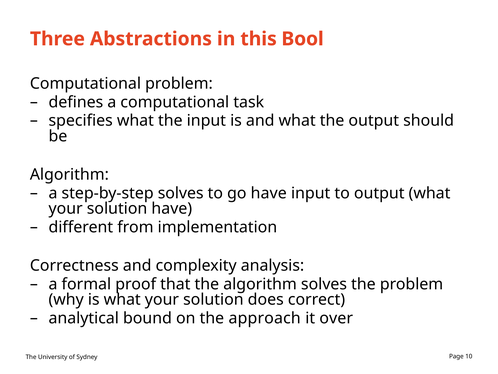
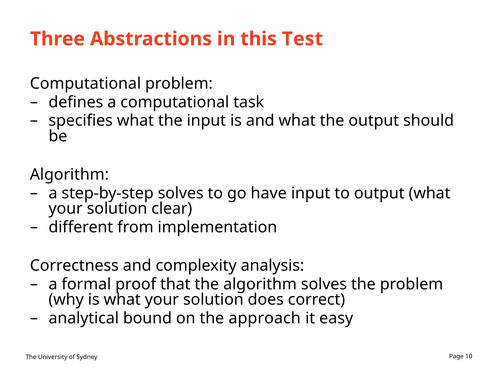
Bool: Bool -> Test (302, 39)
solution have: have -> clear (172, 208)
over: over -> easy (336, 318)
